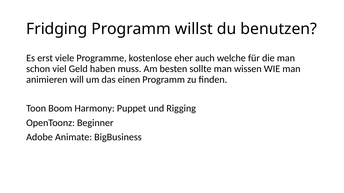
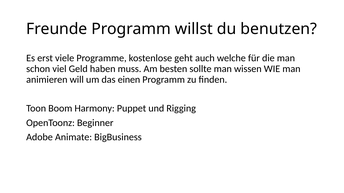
Fridging: Fridging -> Freunde (57, 29)
eher: eher -> geht (184, 58)
